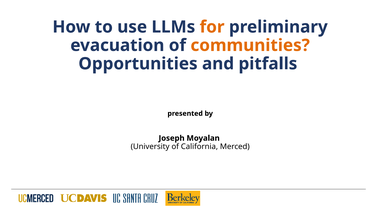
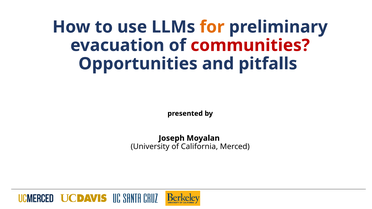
communities colour: orange -> red (250, 45)
